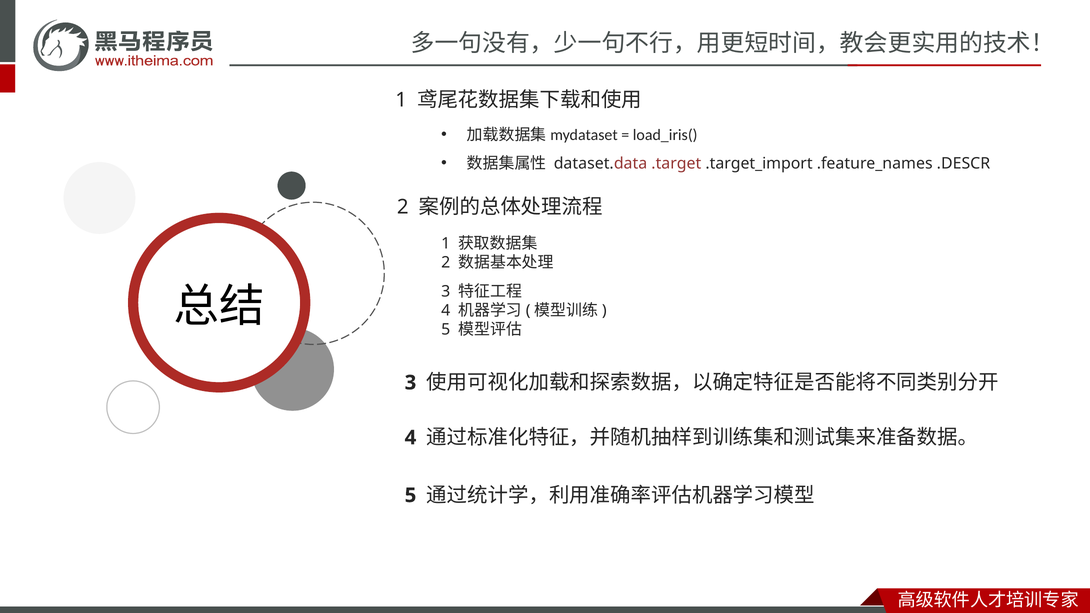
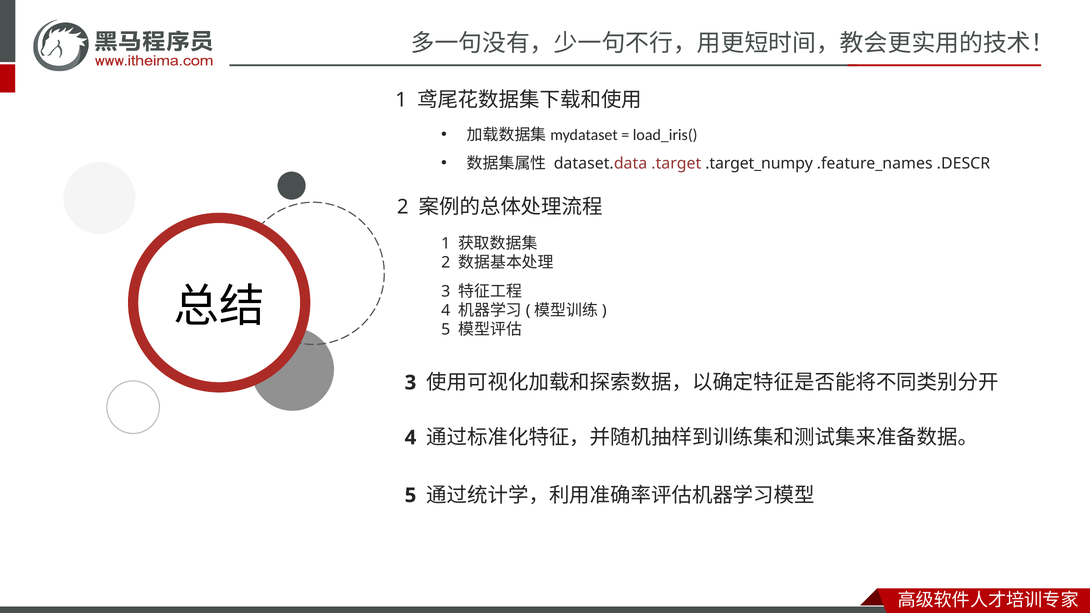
.target_import: .target_import -> .target_numpy (759, 163)
